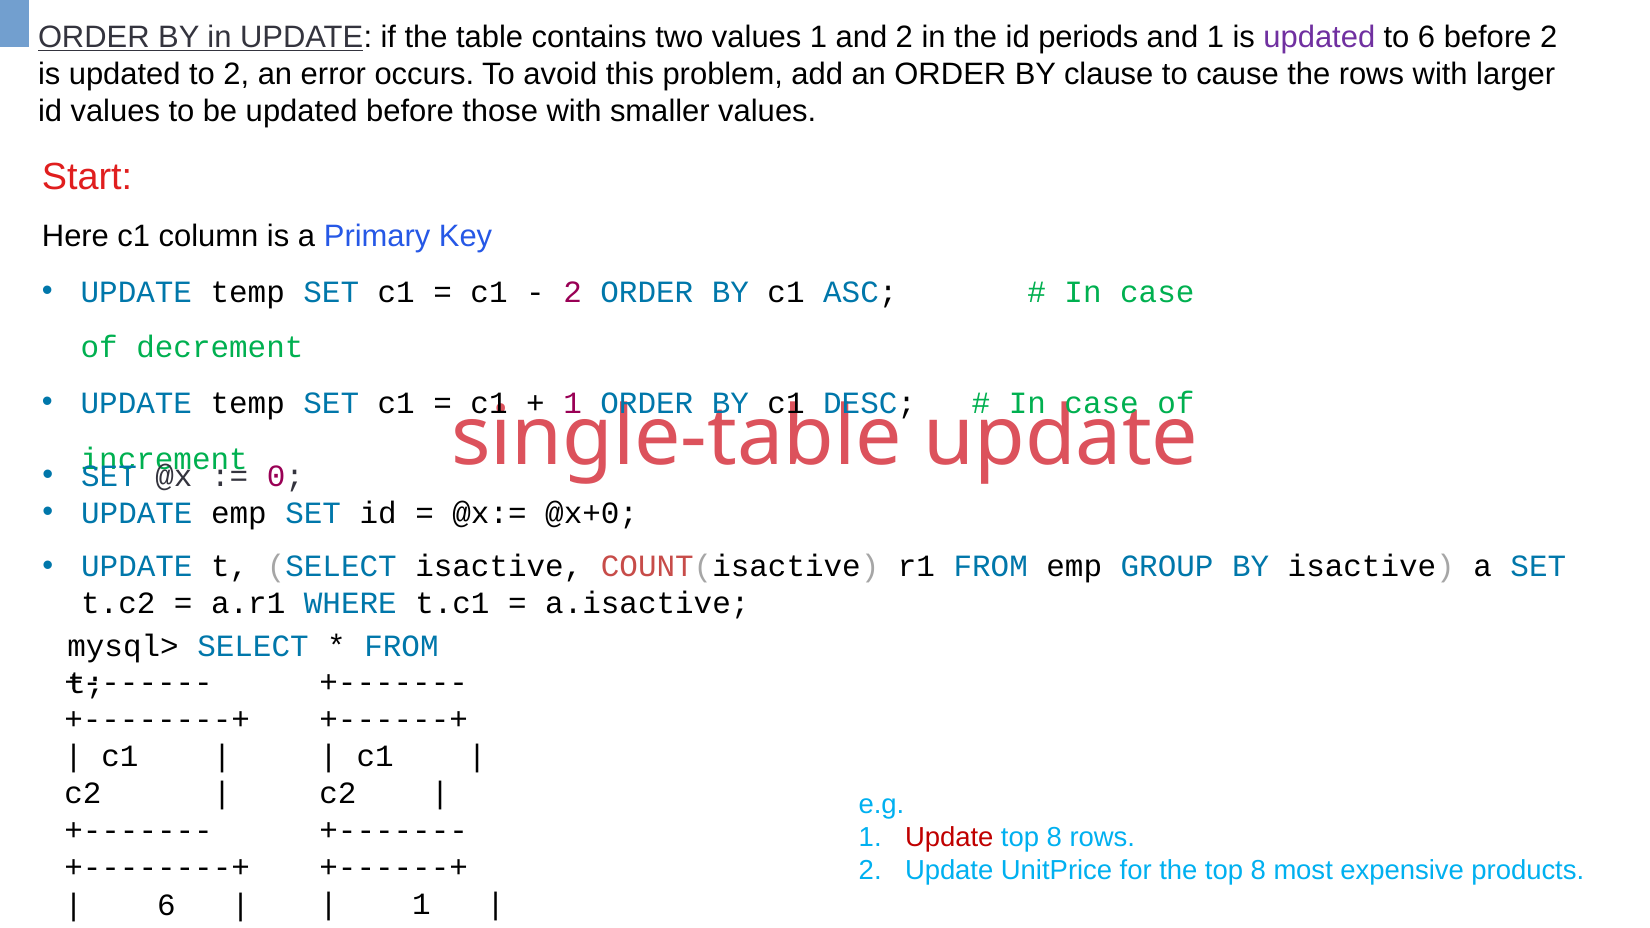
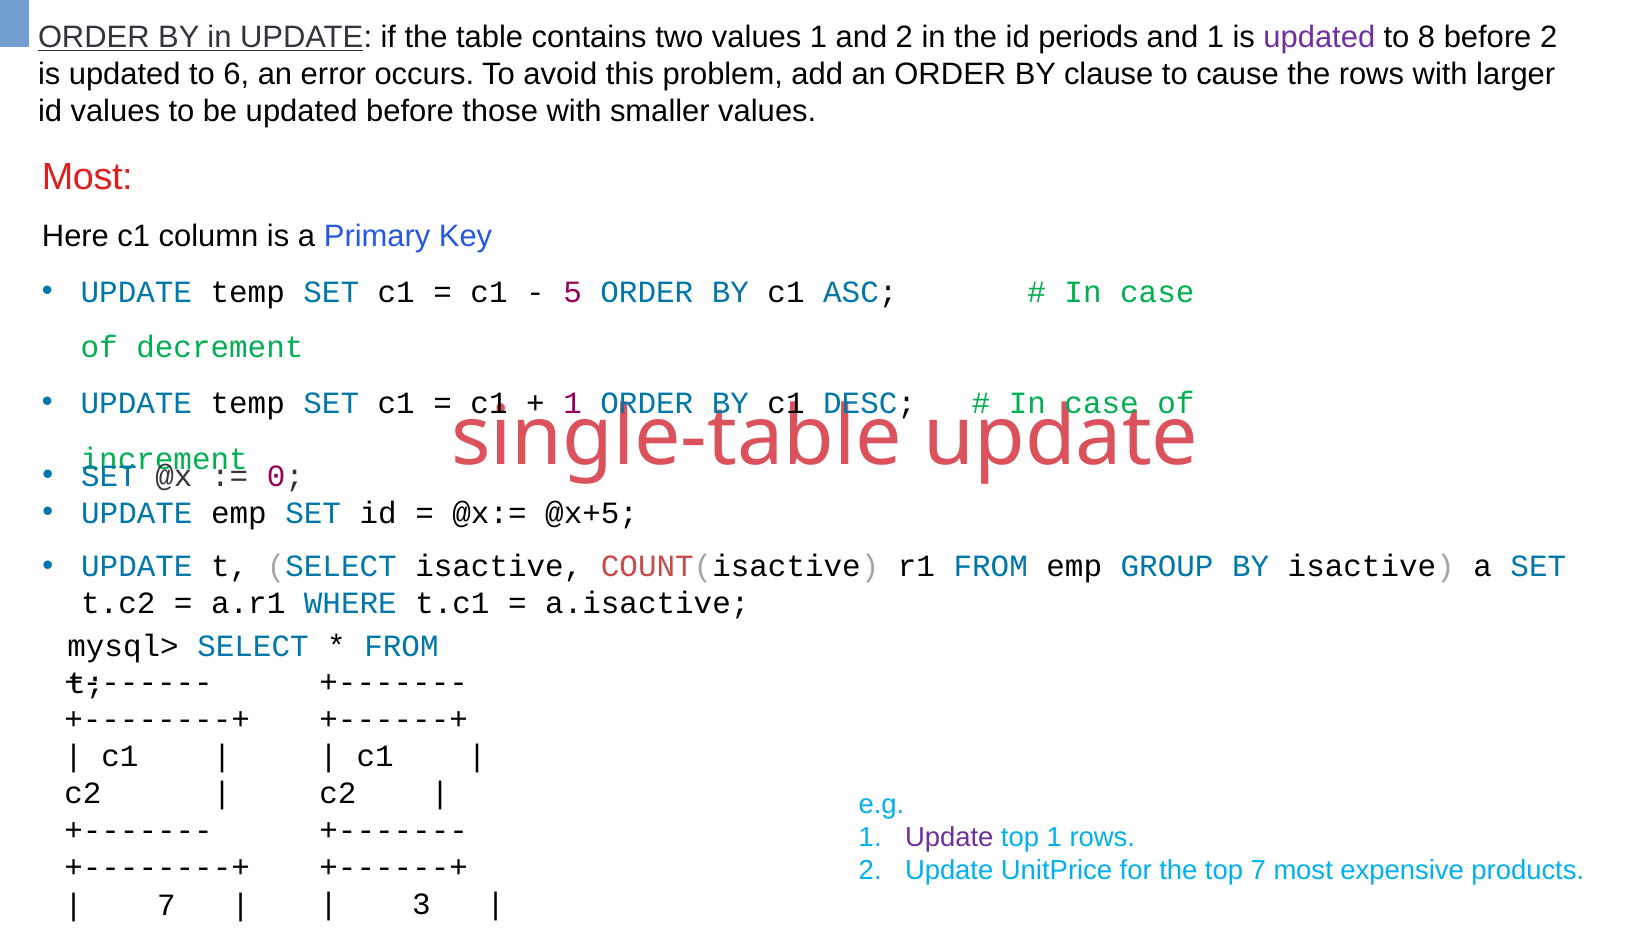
to 6: 6 -> 8 (1427, 37)
to 2: 2 -> 6 (236, 74)
Start: Start -> Most (87, 177)
2: 2 -> 5 (573, 292)
@x+0: @x+0 -> @x+5 (592, 513)
Update colour: red -> purple (949, 837)
8: 8 -> 1 (1054, 837)
the top 8: 8 -> 7 (1258, 870)
1: 1 -> 3 (422, 905)
6: 6 -> 7 (166, 905)
